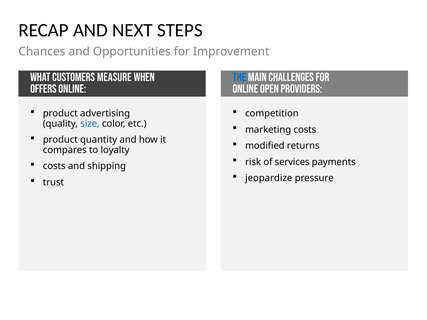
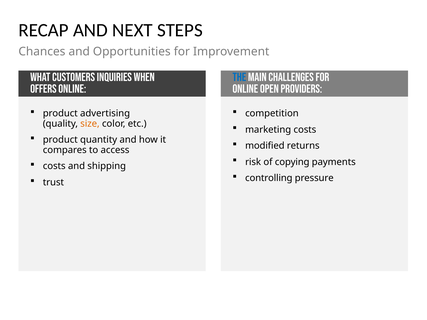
measure: measure -> inquiries (114, 77)
size colour: blue -> orange (90, 124)
loyalty: loyalty -> access (115, 150)
services: services -> copying (292, 162)
jeopardize: jeopardize -> controlling (269, 178)
